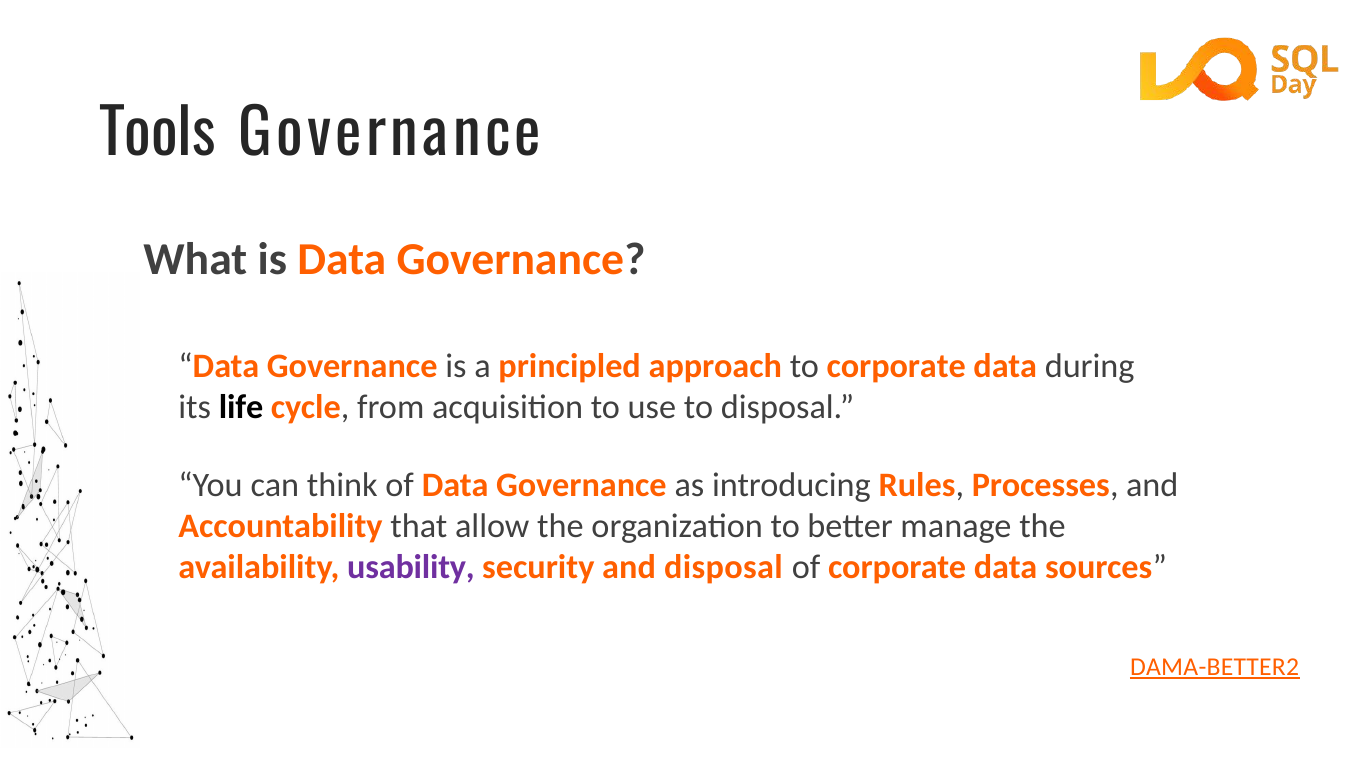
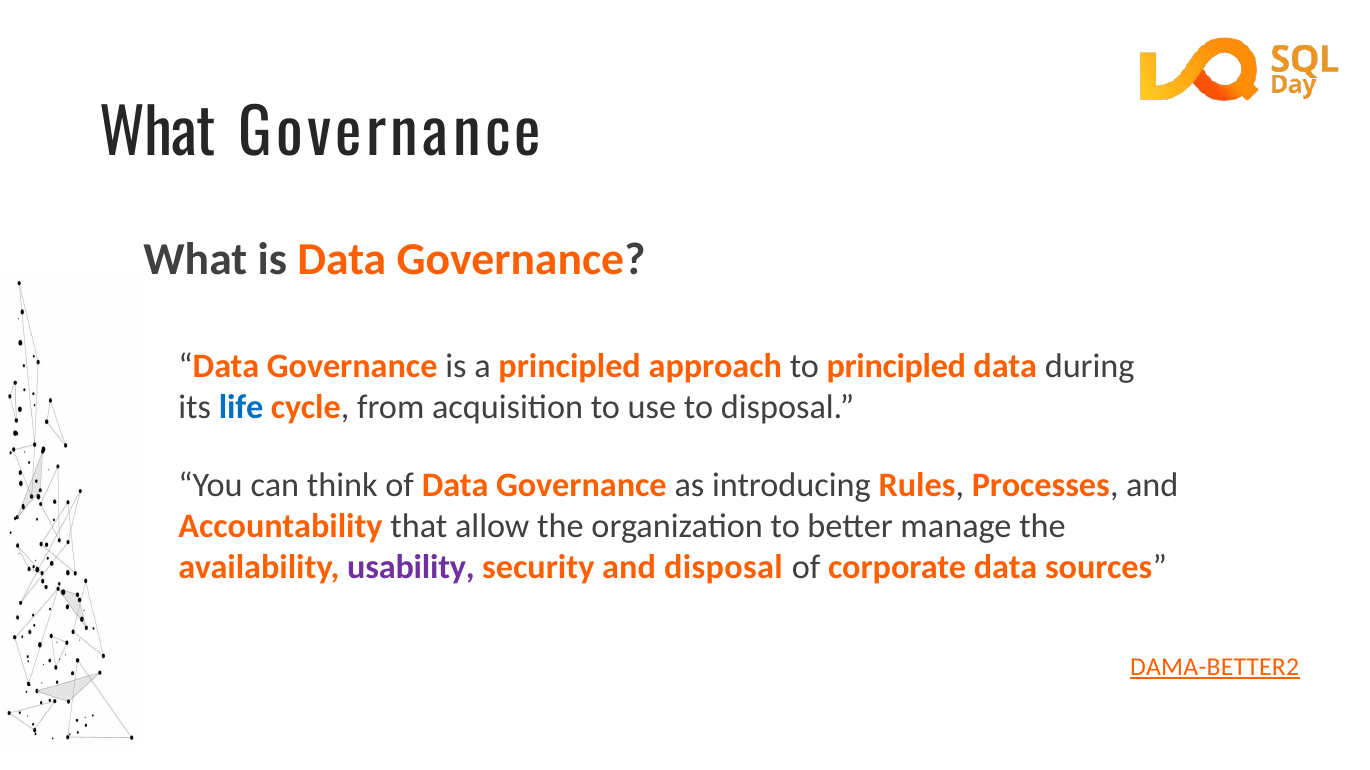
Tools: Tools -> What (158, 135)
to corporate: corporate -> principled (896, 367)
life colour: black -> blue (241, 408)
